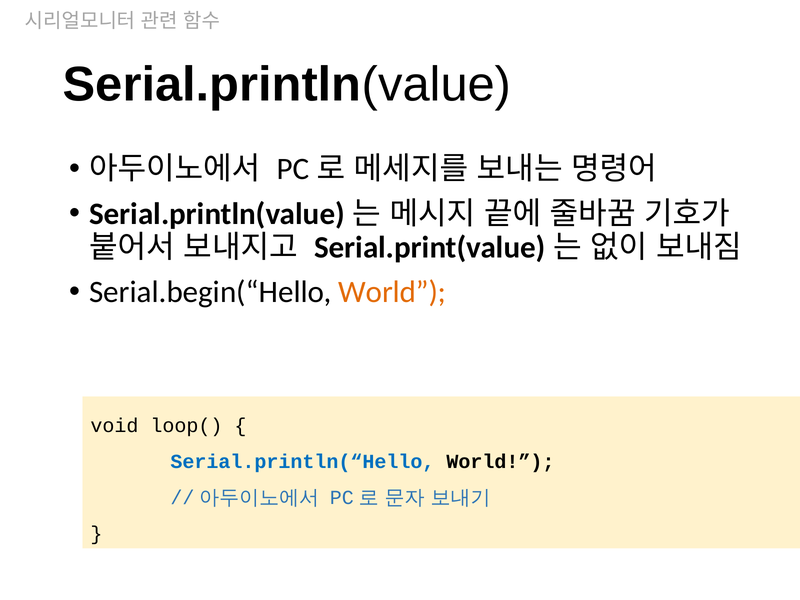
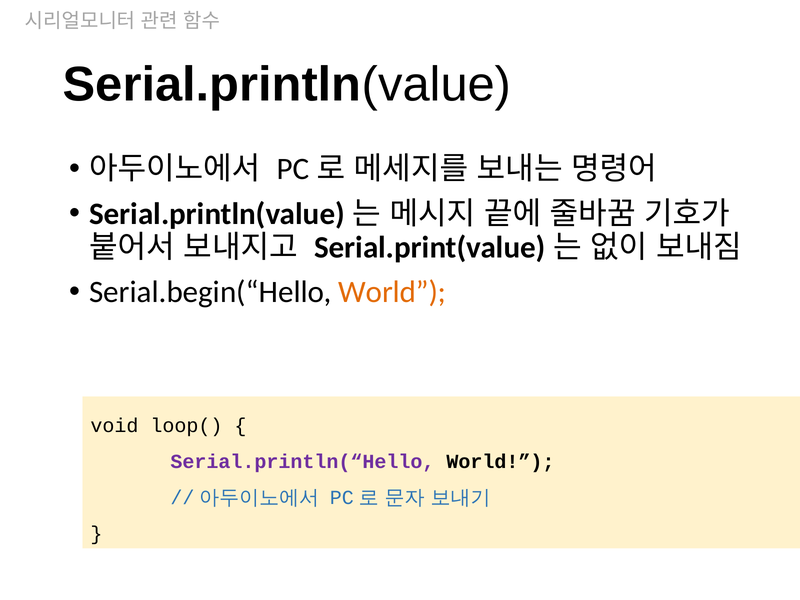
Serial.println(“Hello colour: blue -> purple (302, 462)
